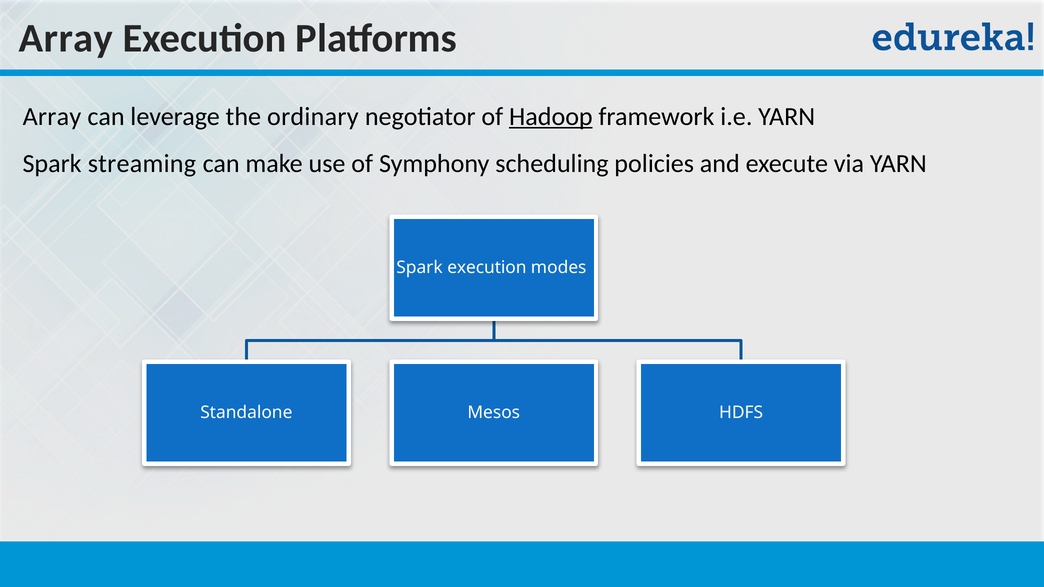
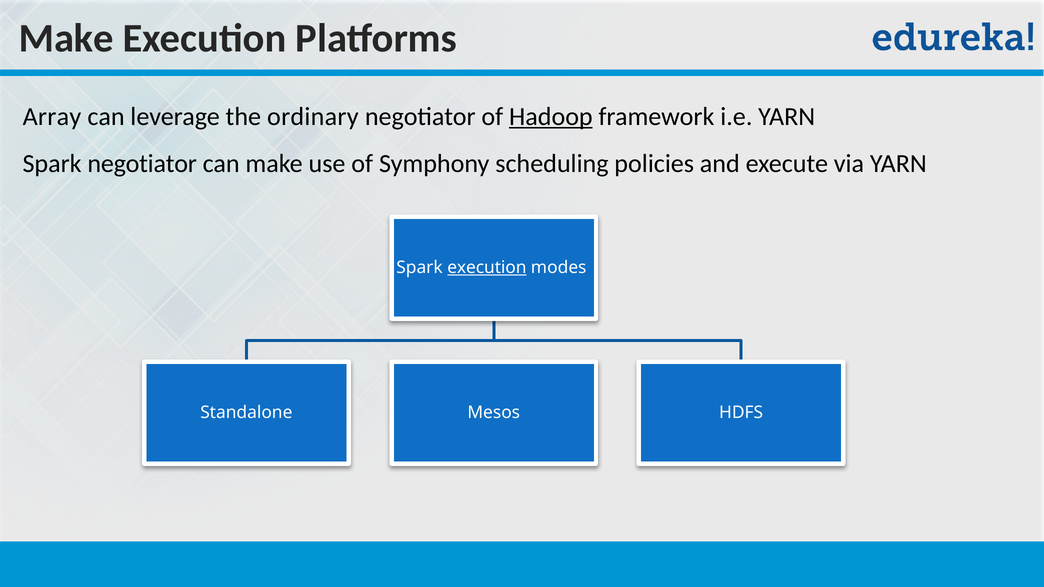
Array: Array -> Make (66, 38)
Spark streaming: streaming -> negotiator (142, 163)
execution underline: none -> present (487, 268)
